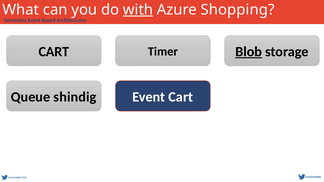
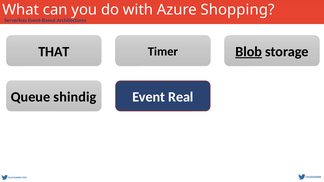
with underline: present -> none (138, 10)
CART: CART -> THAT (54, 52)
Event Cart: Cart -> Real (181, 97)
